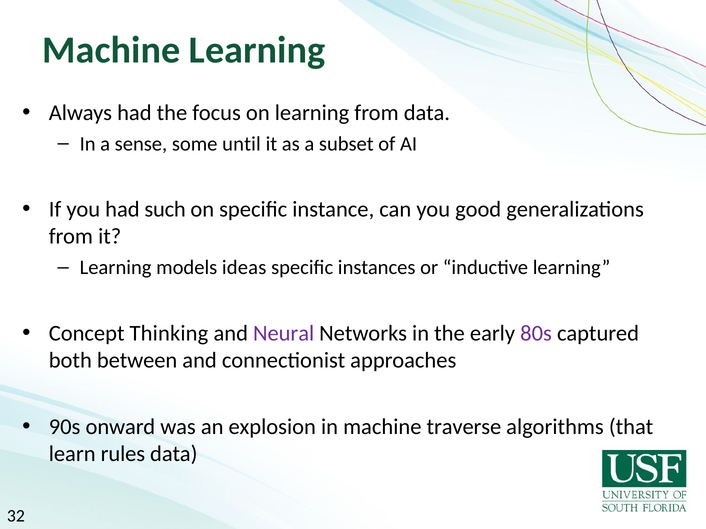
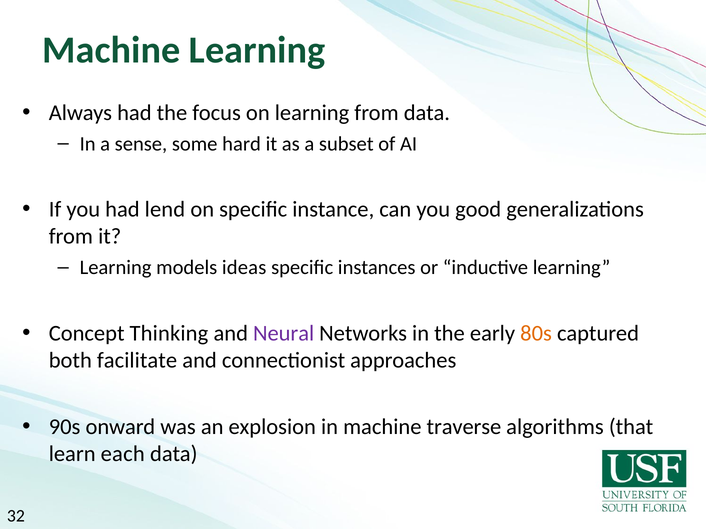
until: until -> hard (242, 144)
such: such -> lend (165, 210)
80s colour: purple -> orange (536, 334)
between: between -> facilitate (137, 361)
rules: rules -> each (123, 454)
